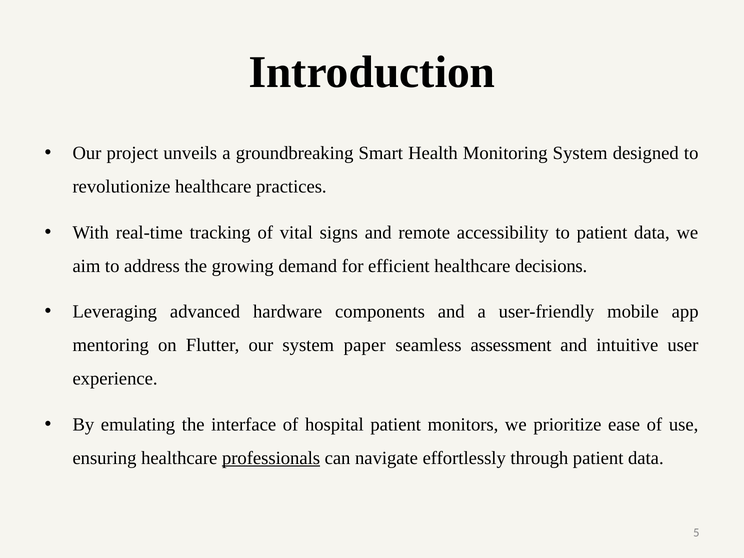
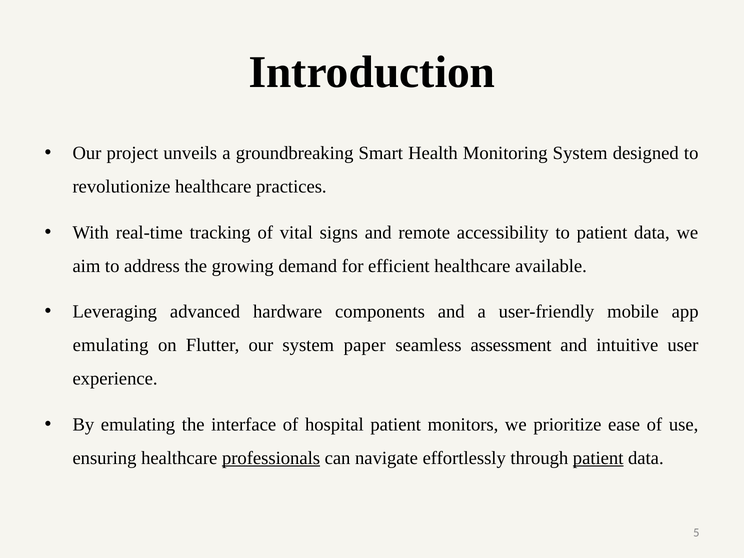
decisions: decisions -> available (551, 266)
mentoring: mentoring -> emulating (111, 345)
patient underline: none -> present (598, 458)
